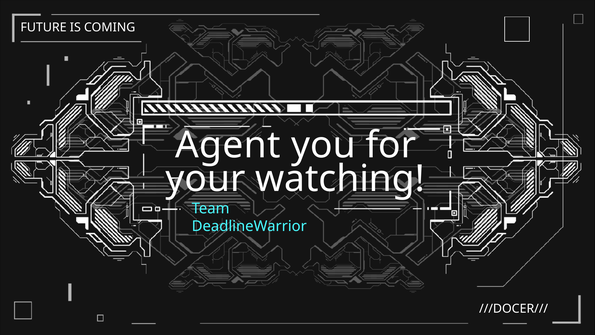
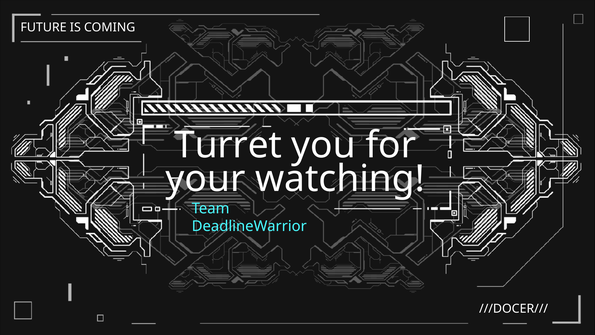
Agent: Agent -> Turret (228, 145)
